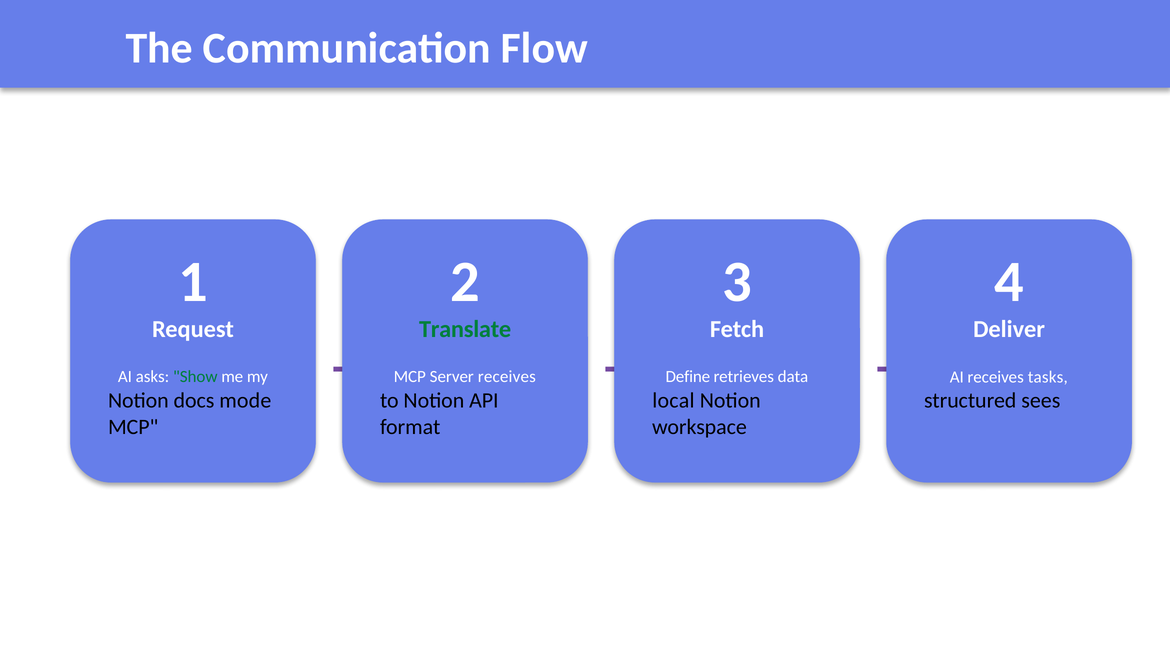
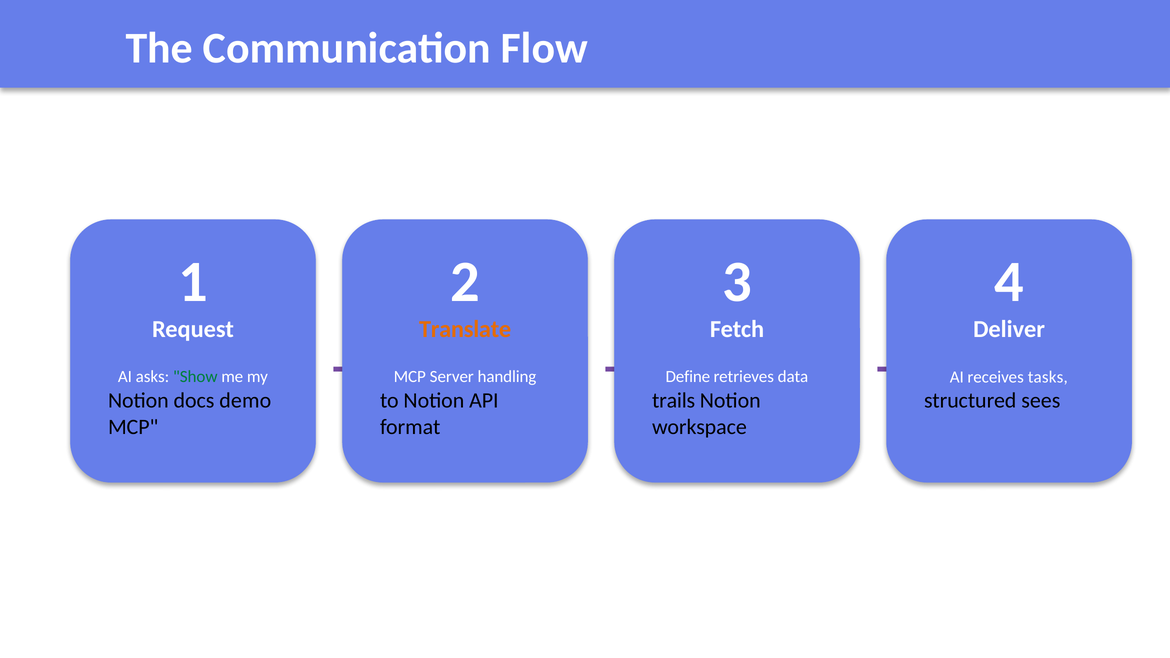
Translate colour: green -> orange (465, 329)
Server receives: receives -> handling (507, 377)
mode: mode -> demo (245, 401)
local: local -> trails (674, 401)
